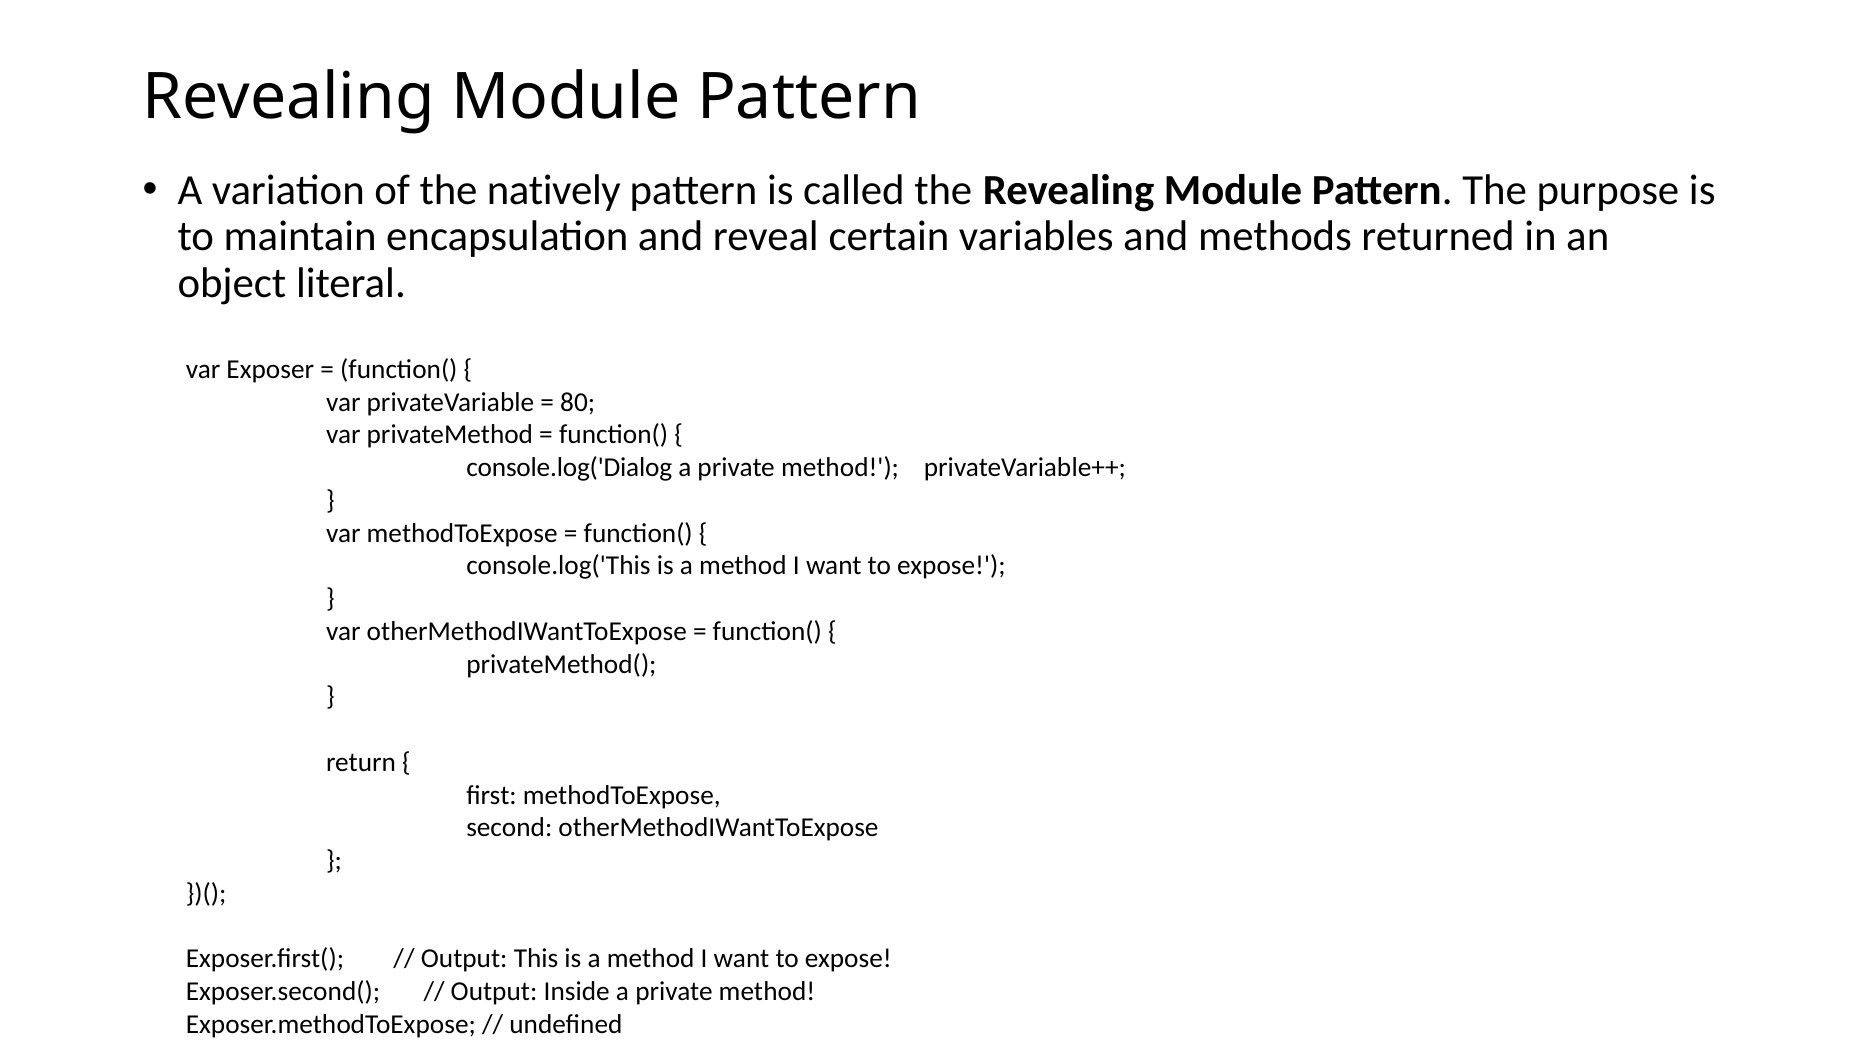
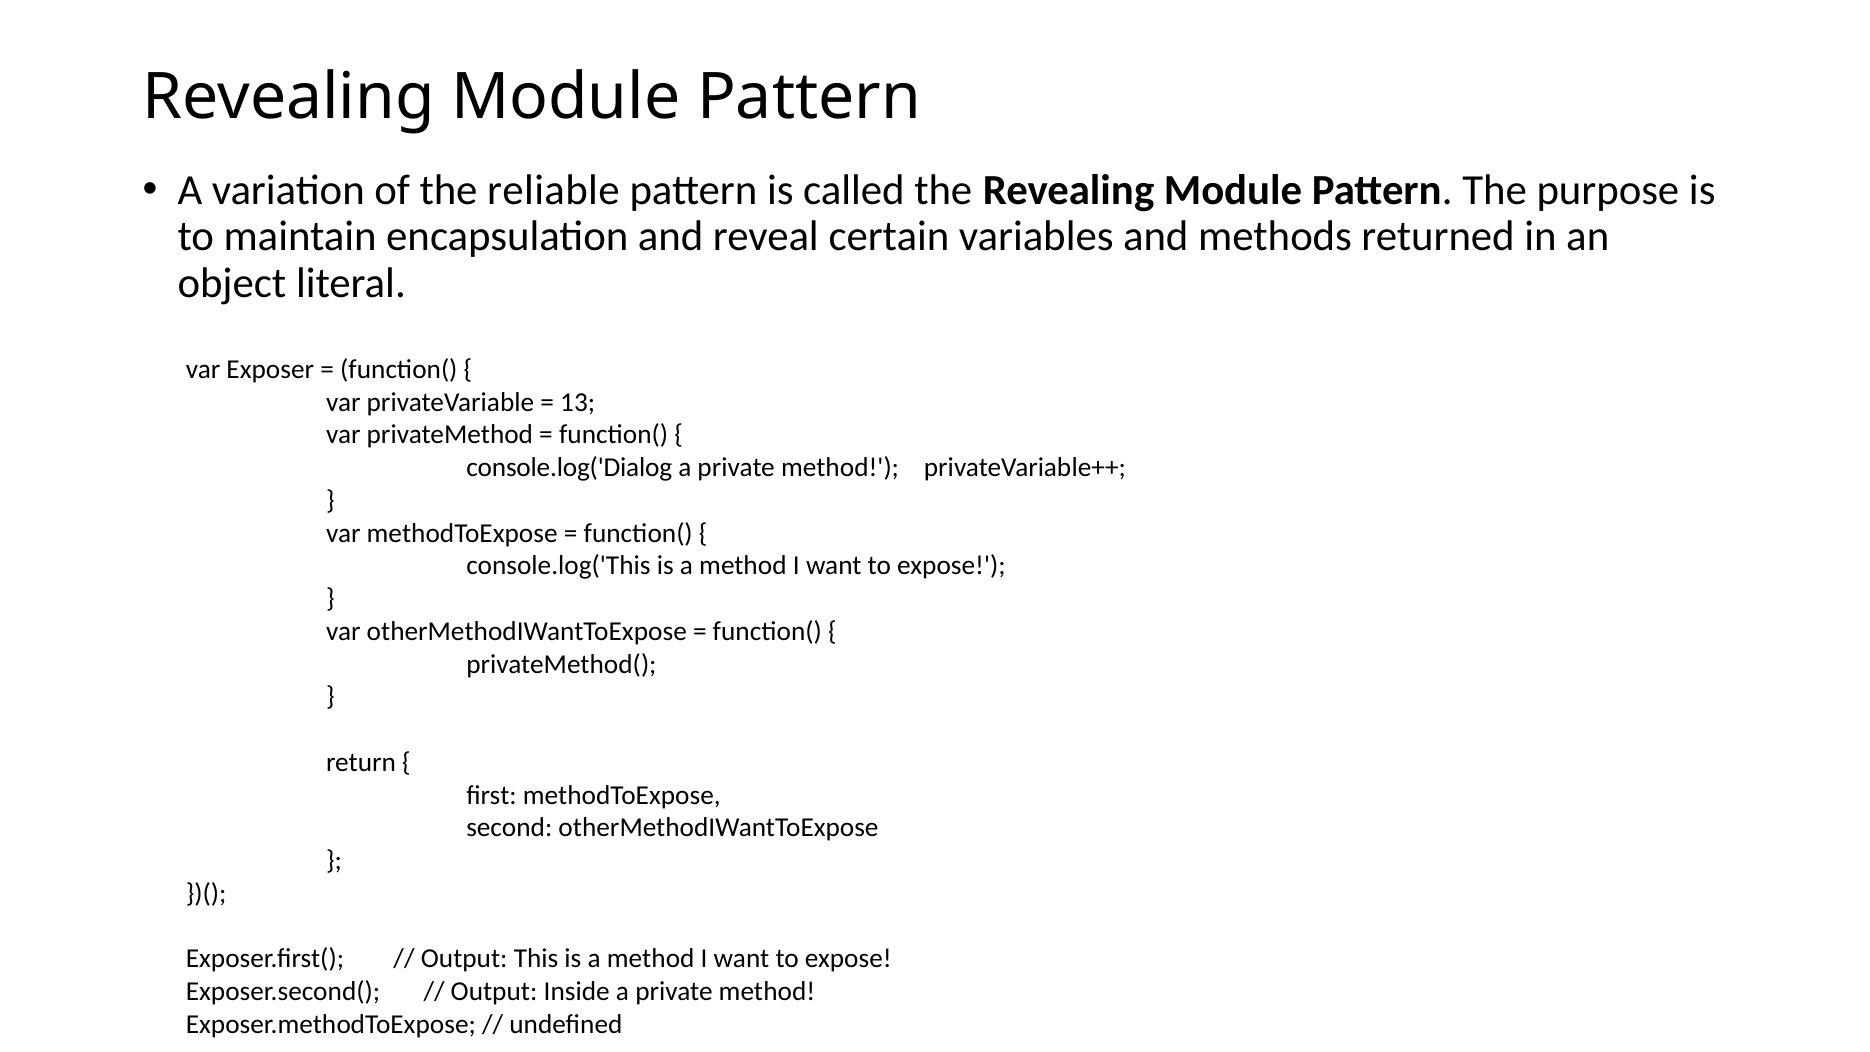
natively: natively -> reliable (553, 190)
80: 80 -> 13 (578, 402)
